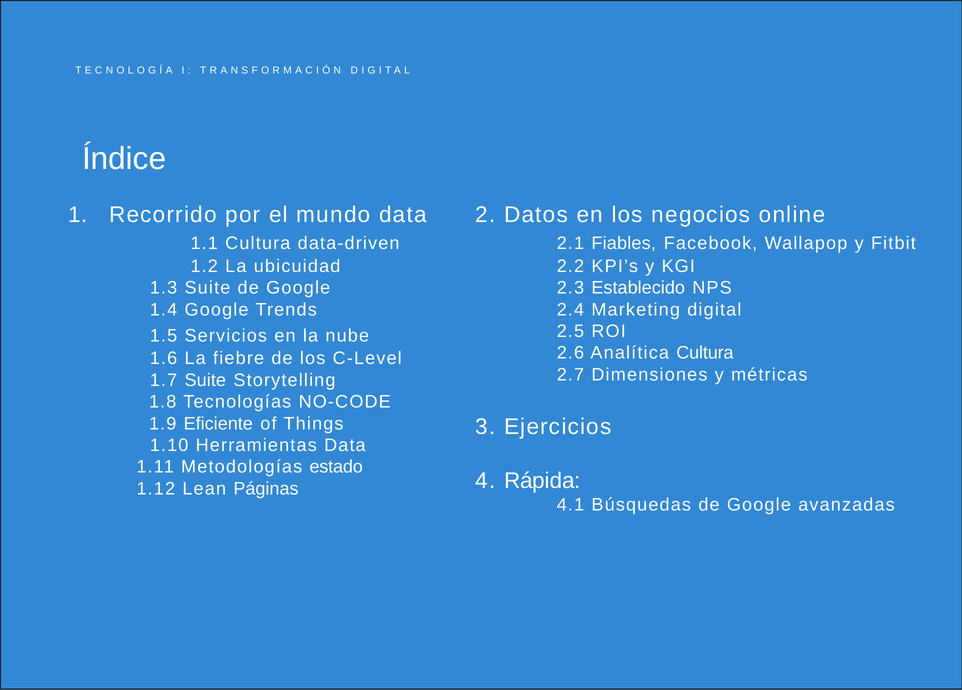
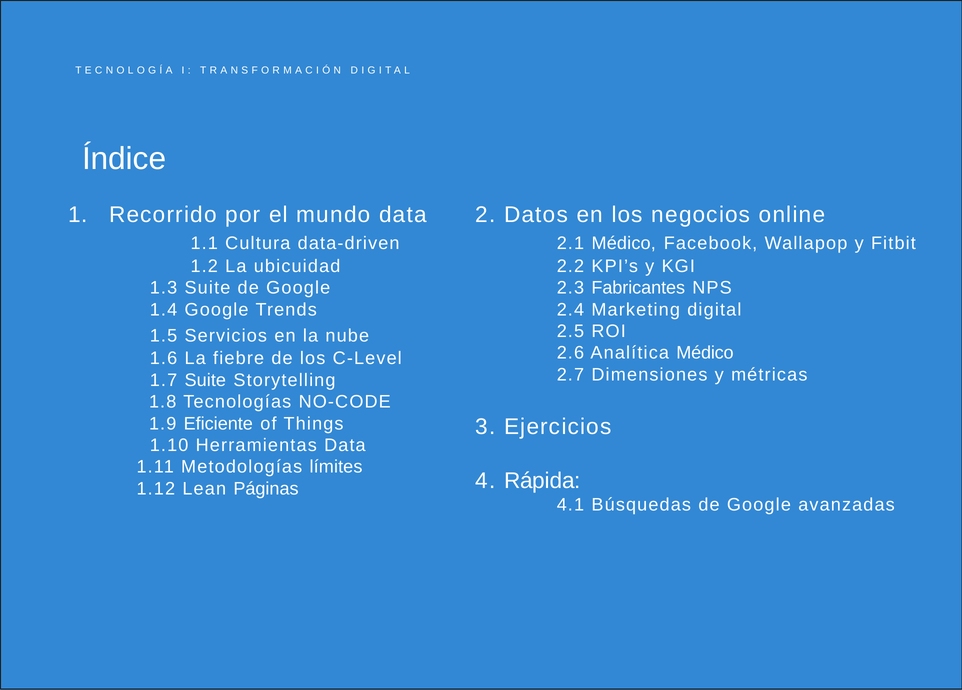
2.1 Fiables: Fiables -> Médico (624, 243)
Establecido: Establecido -> Fabricantes (638, 288)
Analítica Cultura: Cultura -> Médico (705, 353)
estado: estado -> límites (336, 467)
